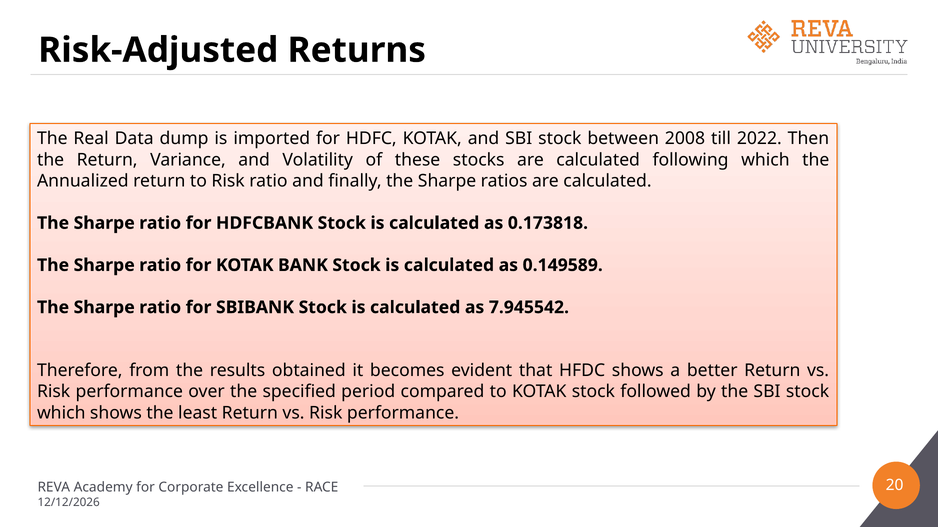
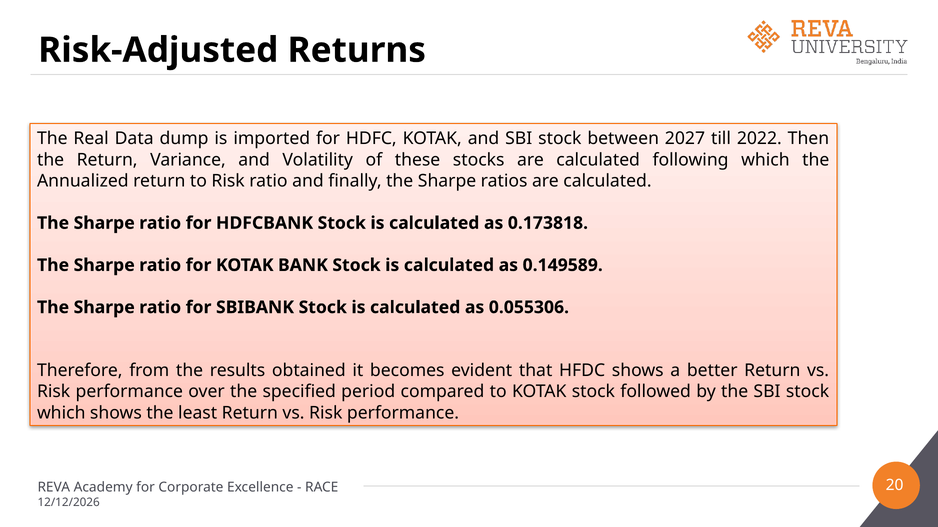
2008: 2008 -> 2027 (685, 139)
7.945542: 7.945542 -> 0.055306 (529, 308)
